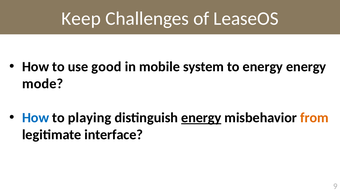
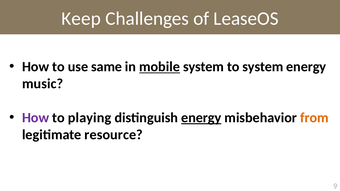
good: good -> same (107, 67)
mobile underline: none -> present (160, 67)
to energy: energy -> system (263, 67)
mode: mode -> music (43, 84)
How colour: blue -> purple (36, 118)
interface: interface -> resource (114, 135)
